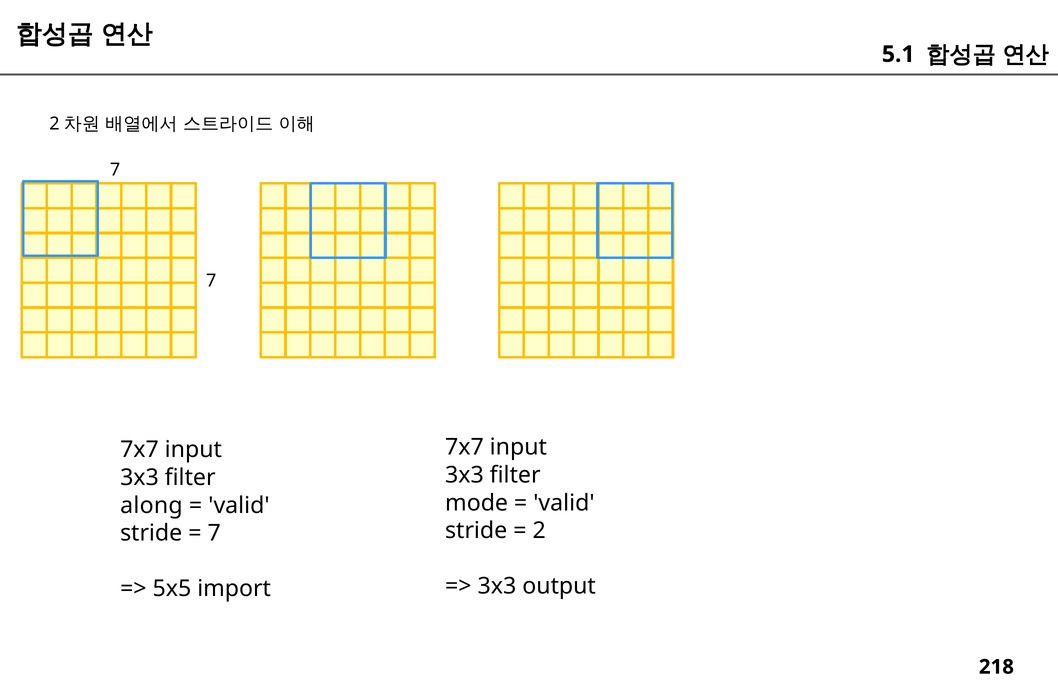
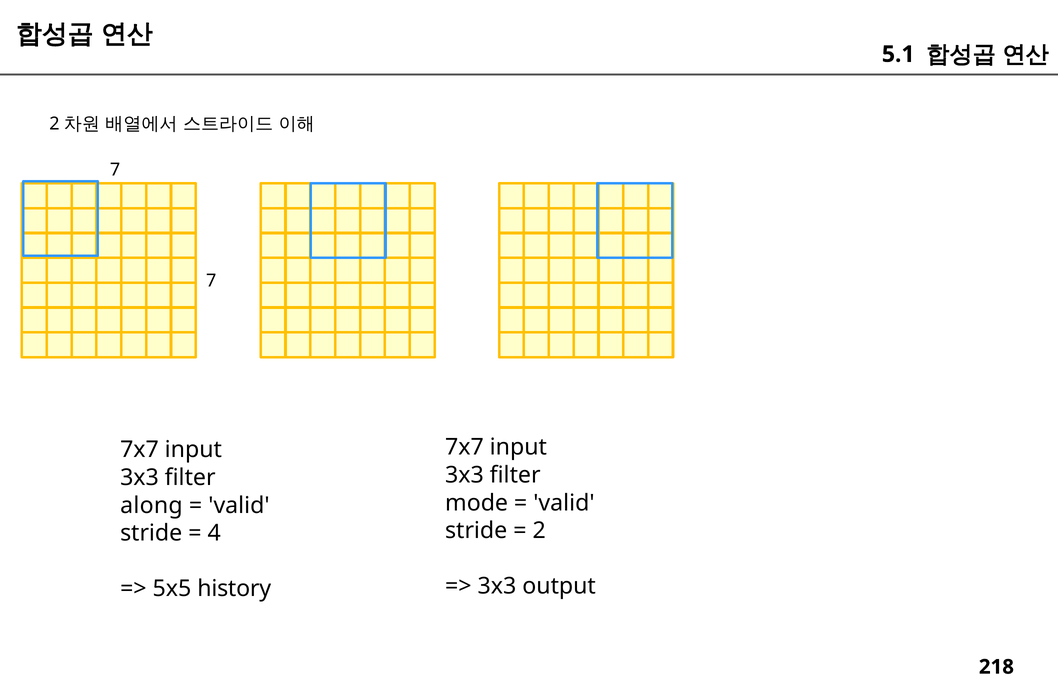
7: 7 -> 4 (214, 533)
import: import -> history (234, 589)
